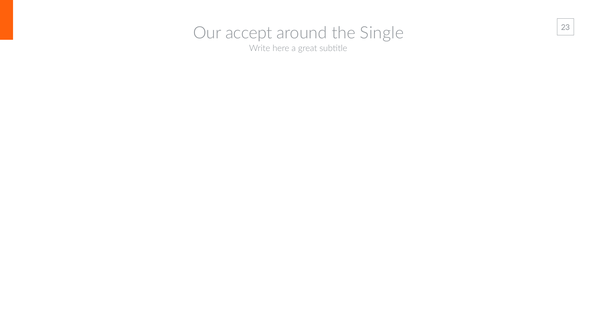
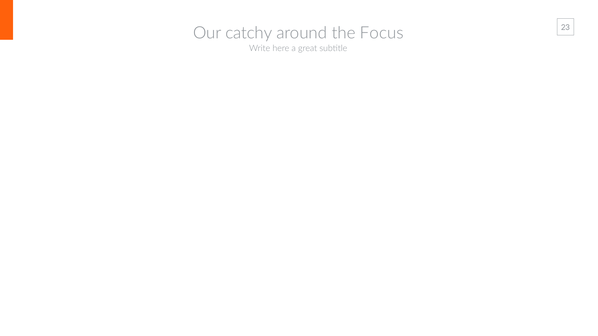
accept: accept -> catchy (249, 33)
Single: Single -> Focus (382, 33)
